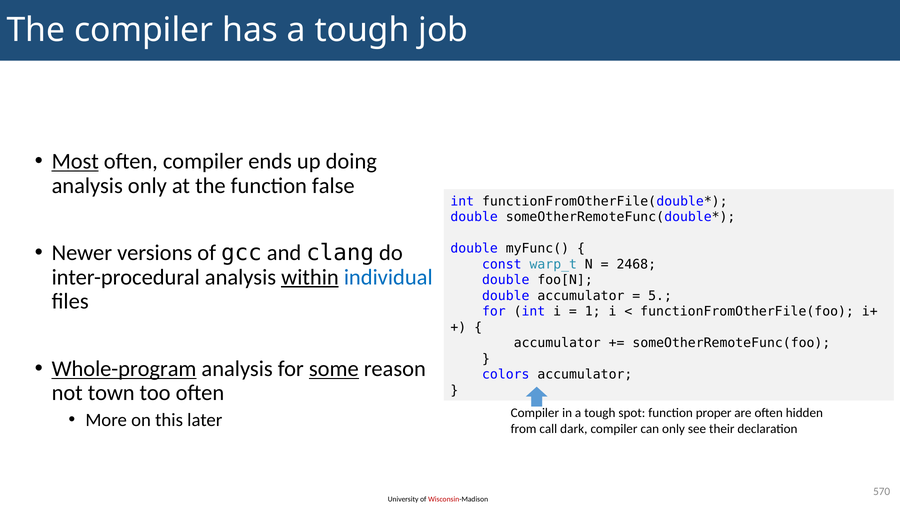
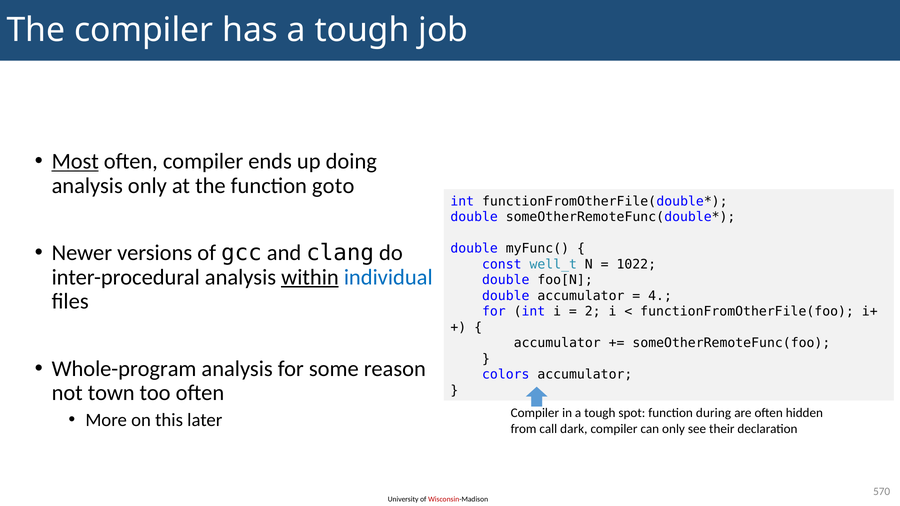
false: false -> goto (333, 186)
warp_t: warp_t -> well_t (553, 264)
2468: 2468 -> 1022 (636, 264)
5: 5 -> 4 (660, 296)
1: 1 -> 2 (593, 312)
Whole-program underline: present -> none (124, 369)
some underline: present -> none (334, 369)
proper: proper -> during (714, 413)
